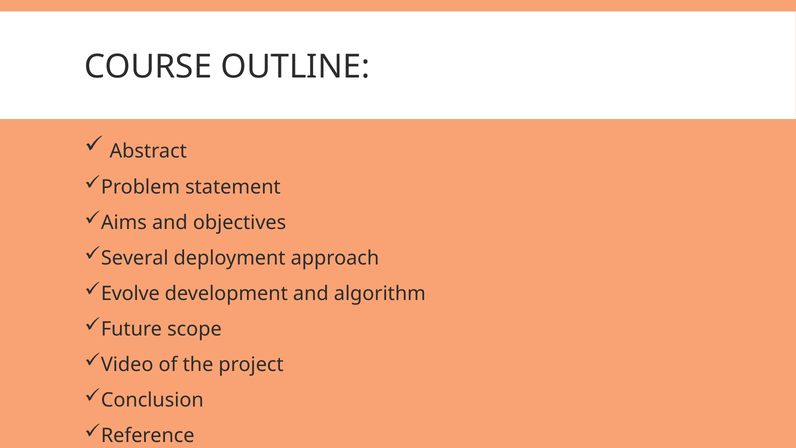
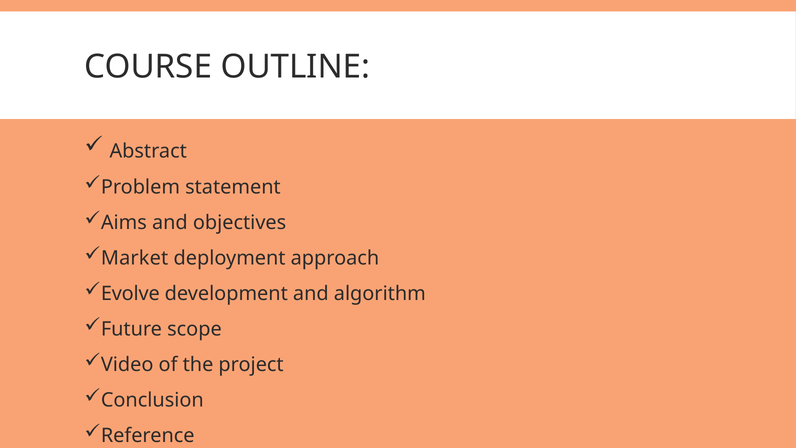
Several: Several -> Market (135, 258)
